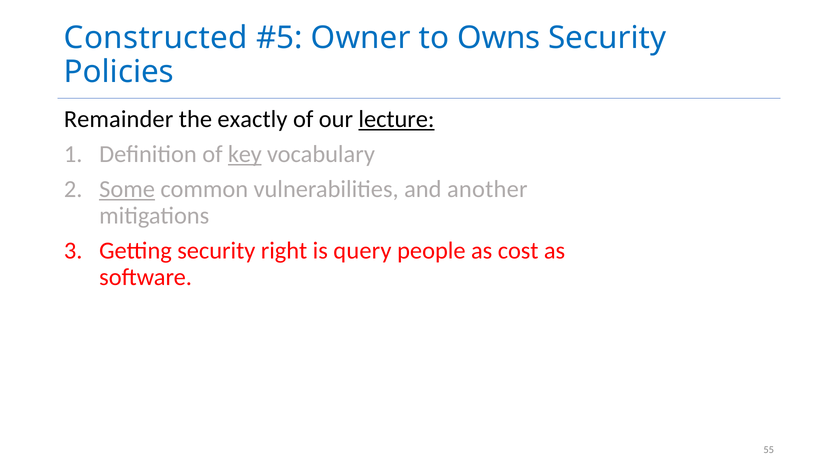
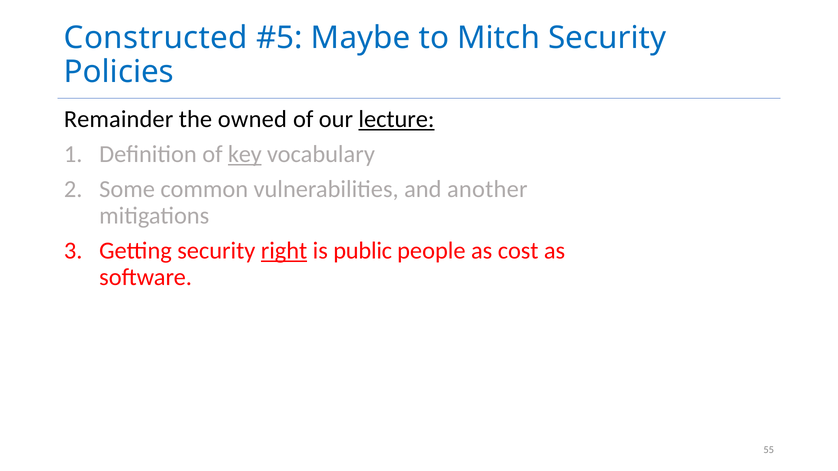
Owner: Owner -> Maybe (361, 38)
Owns: Owns -> Mitch (499, 38)
exactly: exactly -> owned (252, 119)
Some underline: present -> none (127, 190)
right underline: none -> present (284, 251)
query: query -> public (363, 251)
